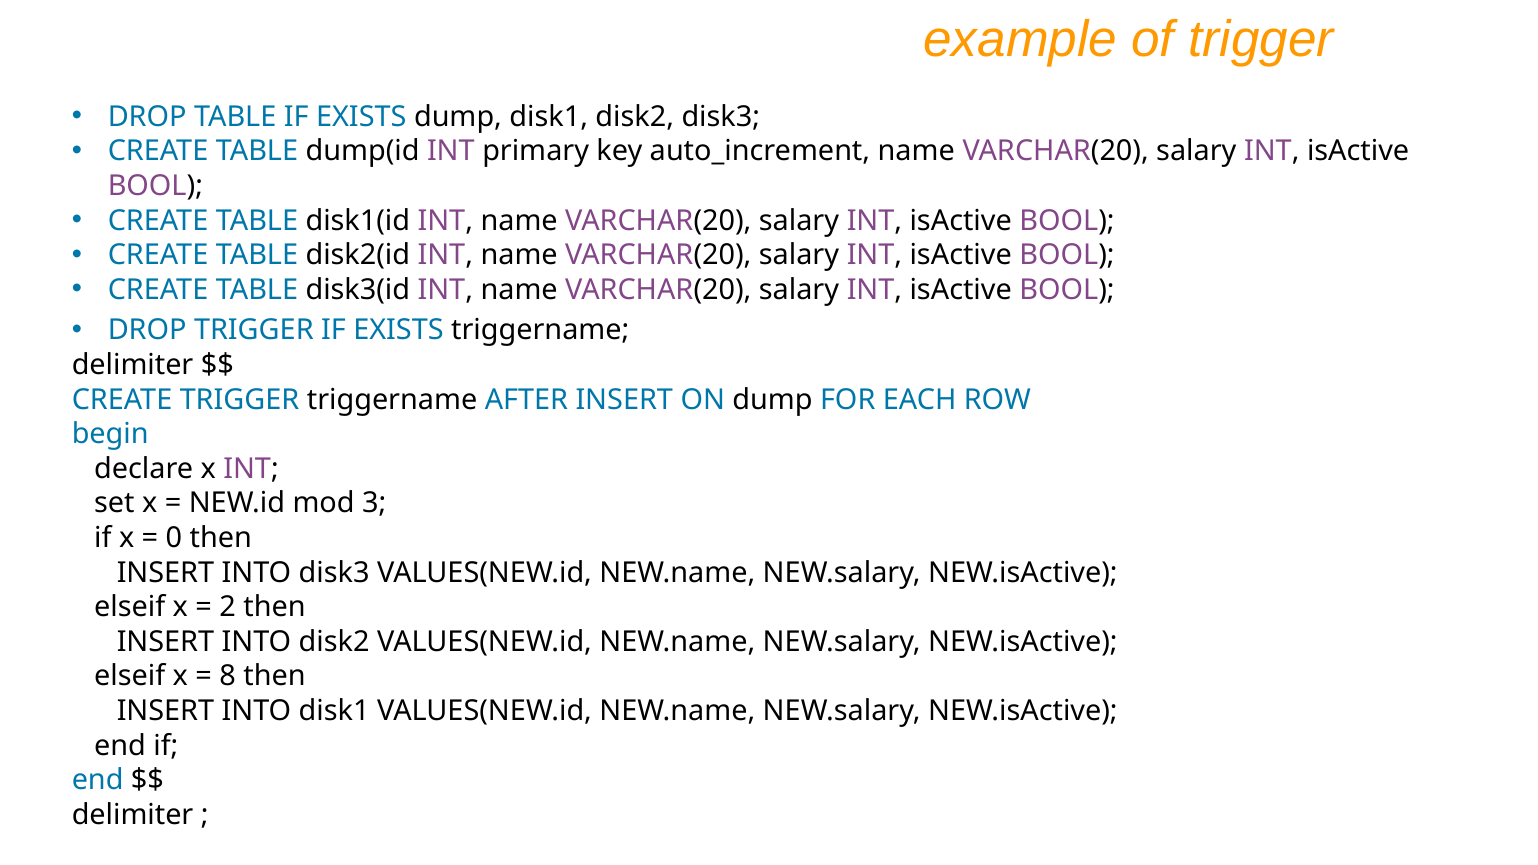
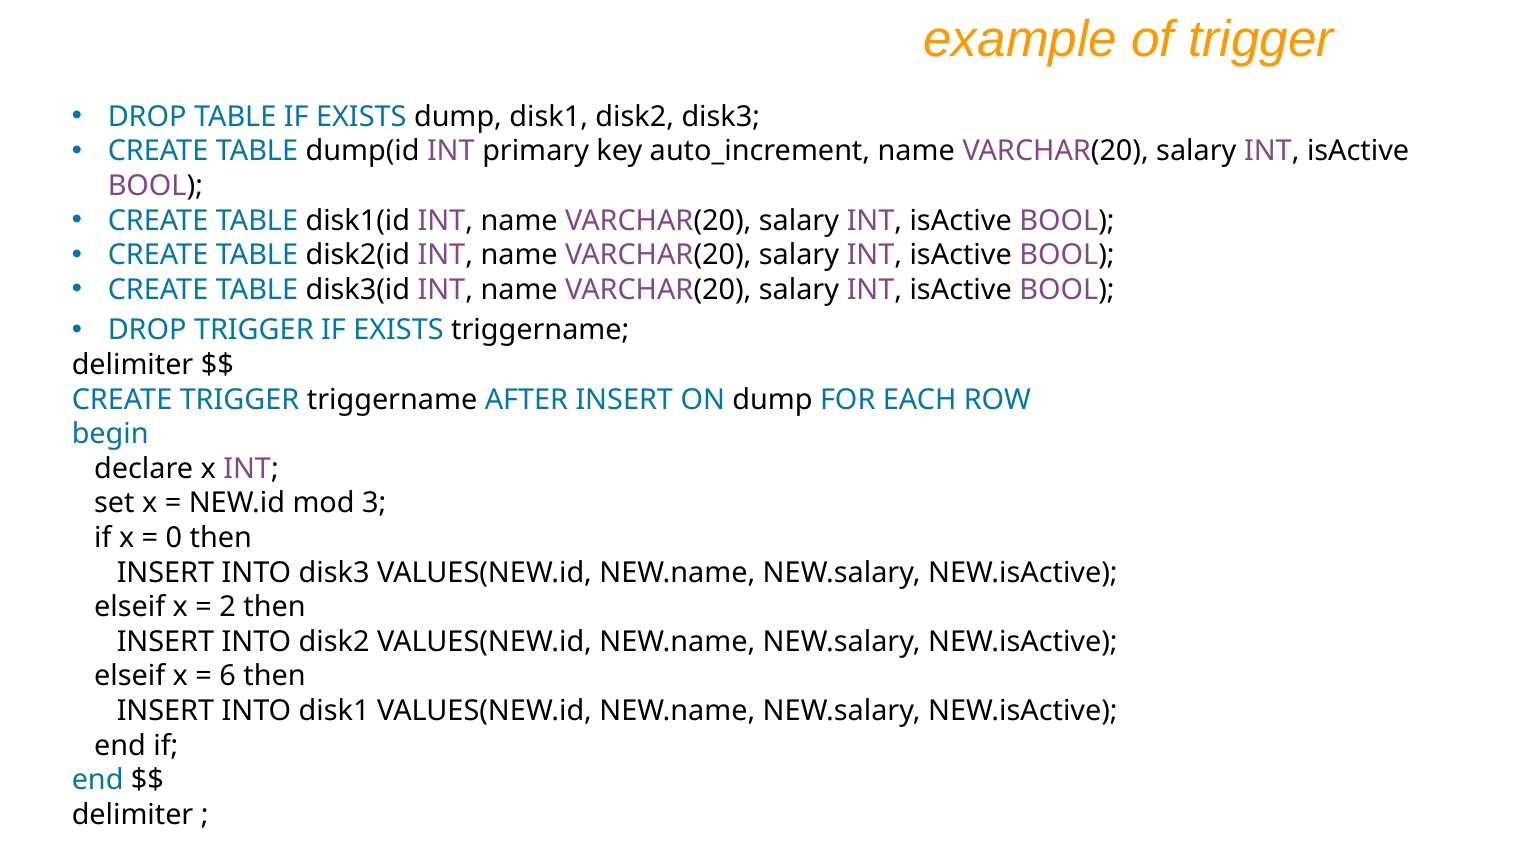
8: 8 -> 6 (228, 677)
